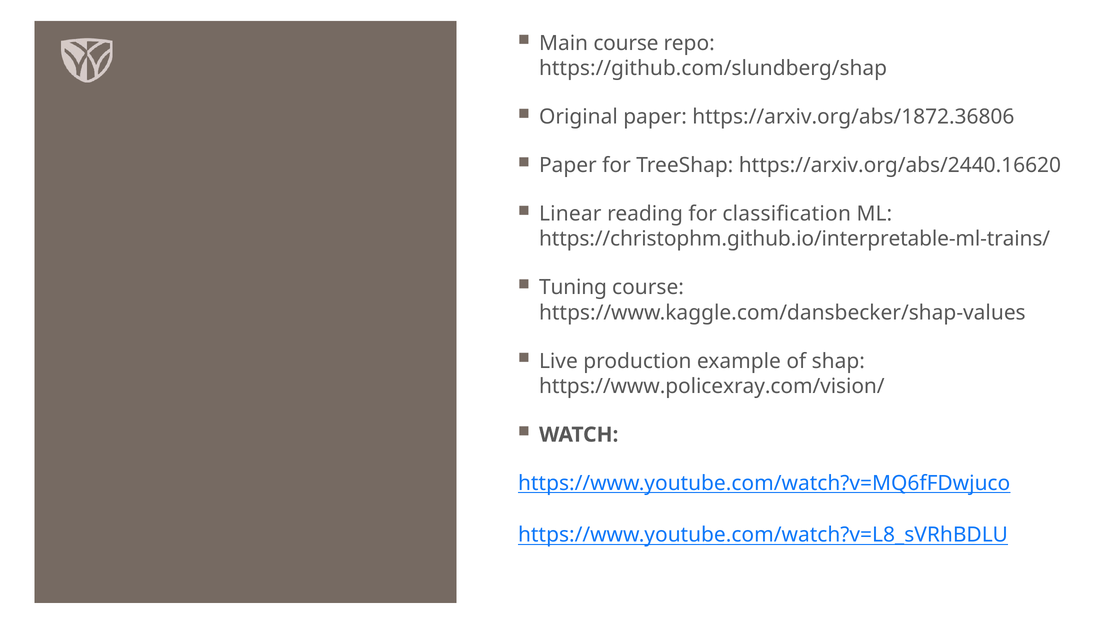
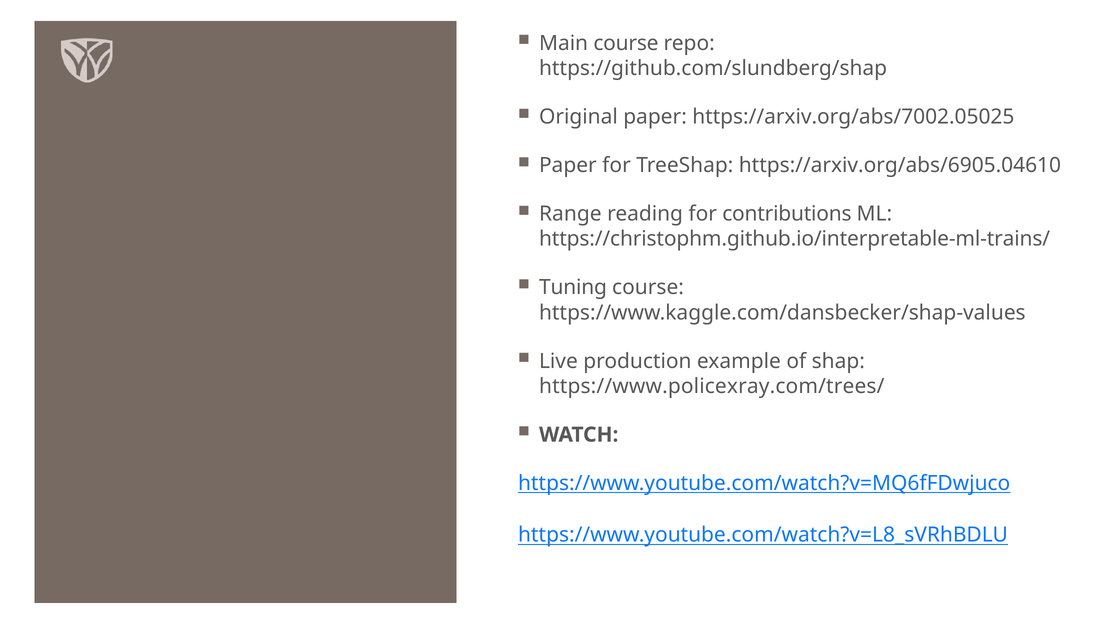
https://arxiv.org/abs/1872.36806: https://arxiv.org/abs/1872.36806 -> https://arxiv.org/abs/7002.05025 (853, 117)
https://arxiv.org/abs/2440.16620: https://arxiv.org/abs/2440.16620 -> https://arxiv.org/abs/6905.04610 (900, 165)
Linear: Linear -> Range (570, 214)
classification: classification -> contributions (787, 214)
https://www.policexray.com/vision/: https://www.policexray.com/vision/ -> https://www.policexray.com/trees/ (712, 386)
